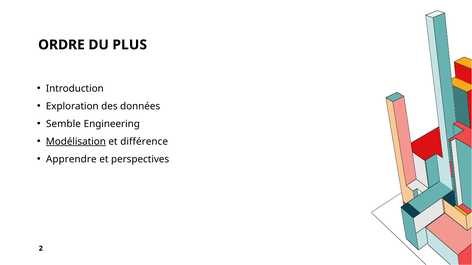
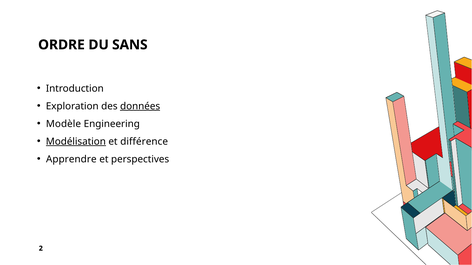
PLUS: PLUS -> SANS (130, 45)
données underline: none -> present (140, 106)
Semble: Semble -> Modèle (63, 124)
